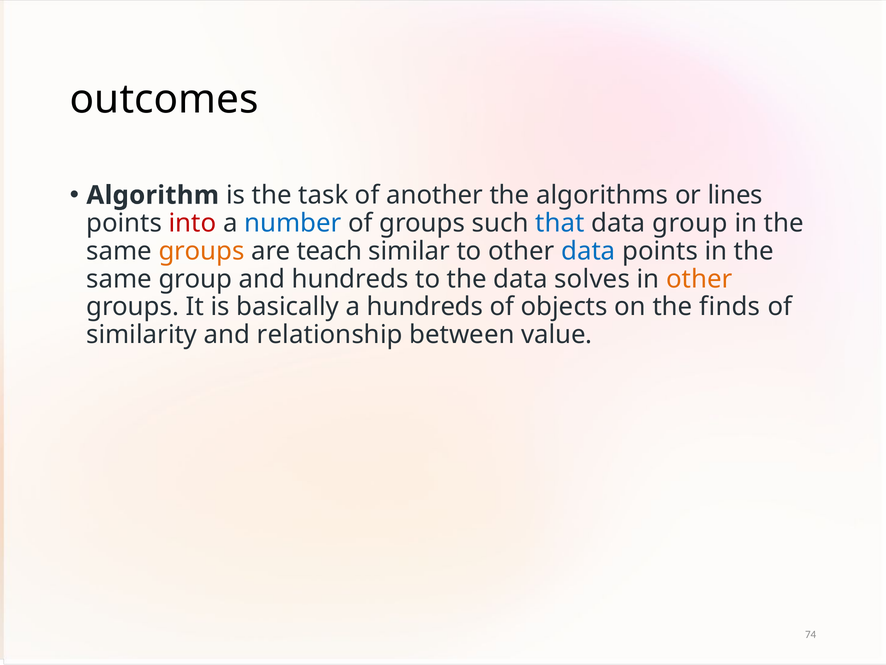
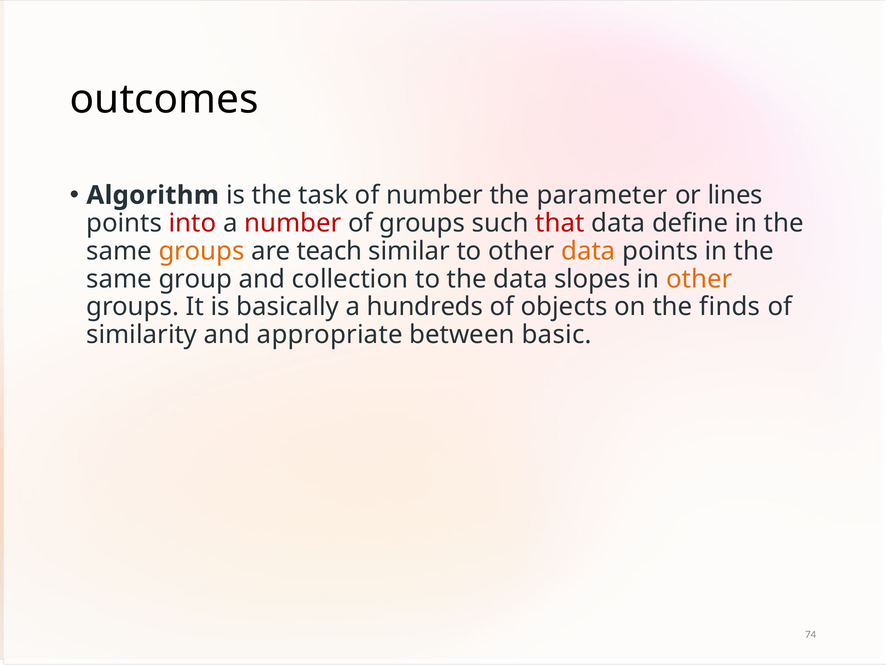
of another: another -> number (435, 195)
algorithms: algorithms -> parameter (602, 195)
number colour: blue -> red (293, 223)
that colour: blue -> red (560, 223)
data group: group -> define (690, 223)
data colour: blue -> orange (588, 251)
and hundreds: hundreds -> collection (350, 279)
solves: solves -> slopes (592, 279)
relationship: relationship -> appropriate (330, 335)
value: value -> basic (557, 335)
